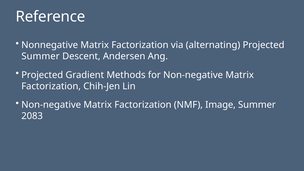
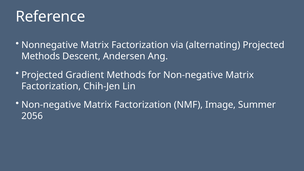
Summer: Summer -> Methods (41, 56)
2083: 2083 -> 2056 (32, 116)
